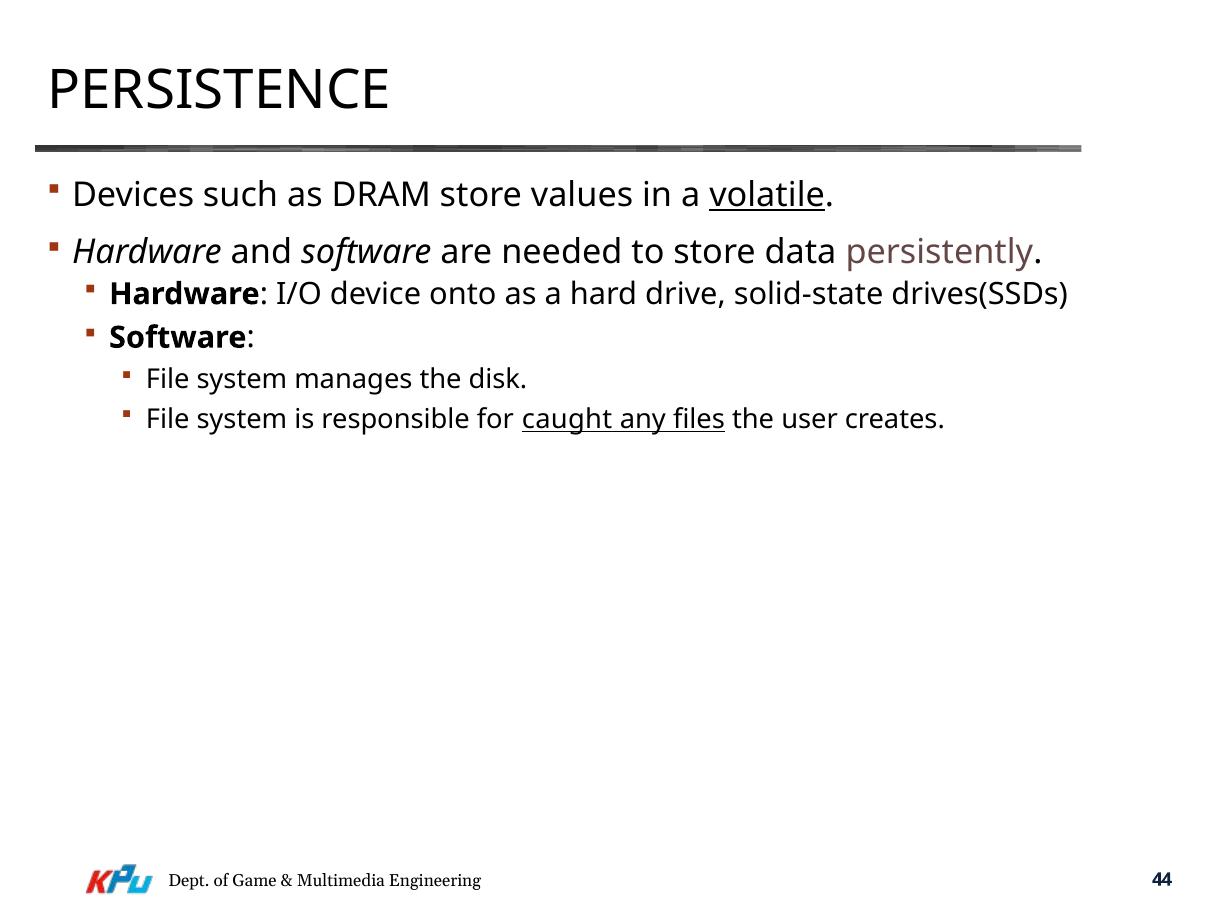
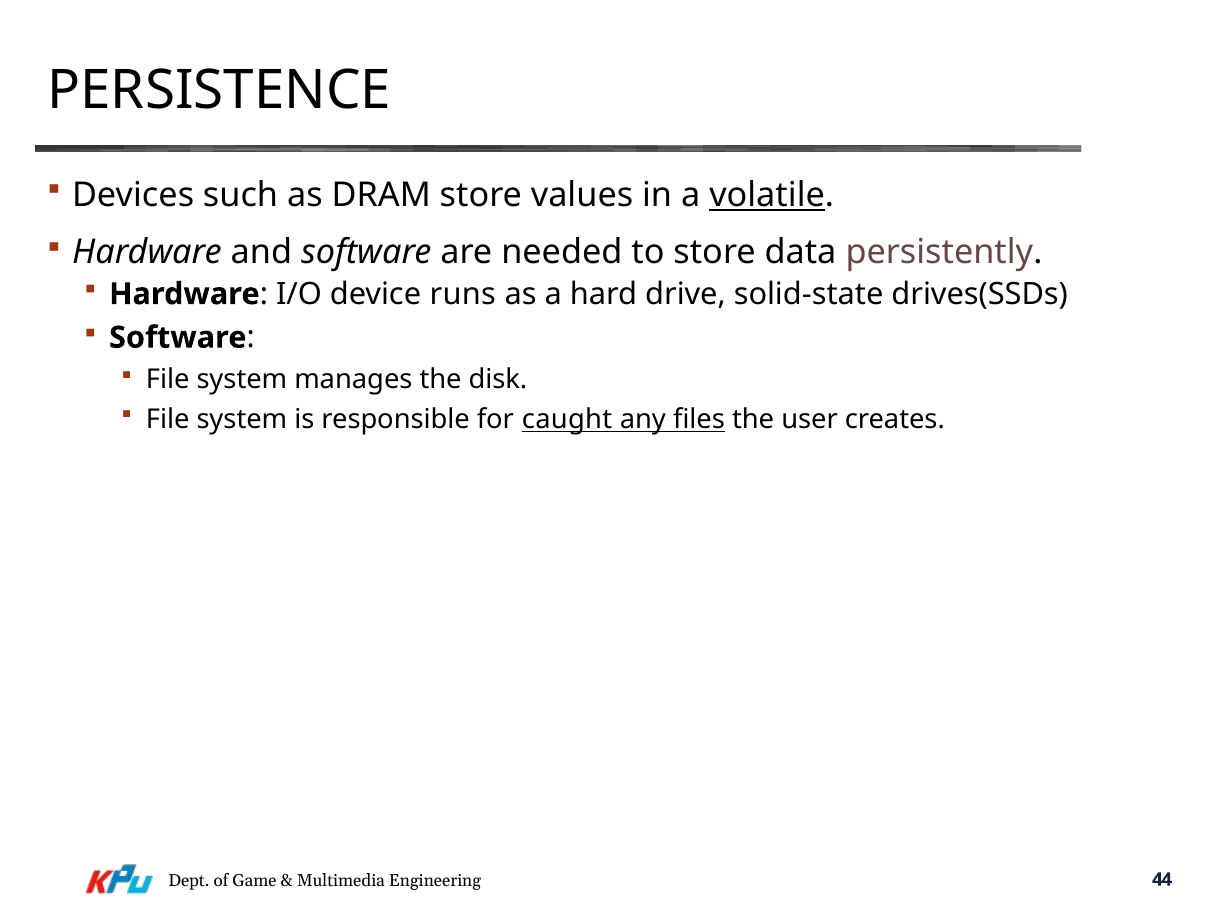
onto: onto -> runs (463, 294)
